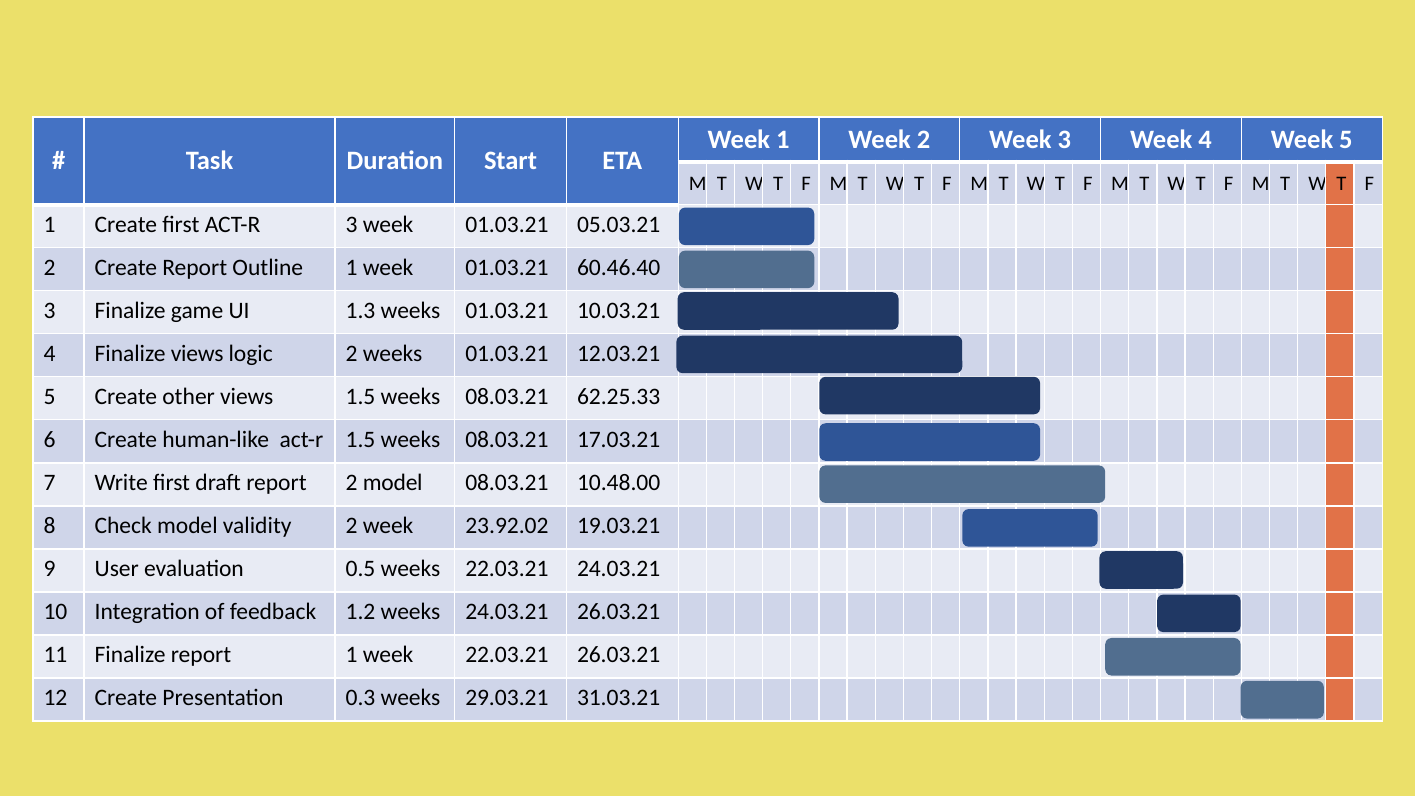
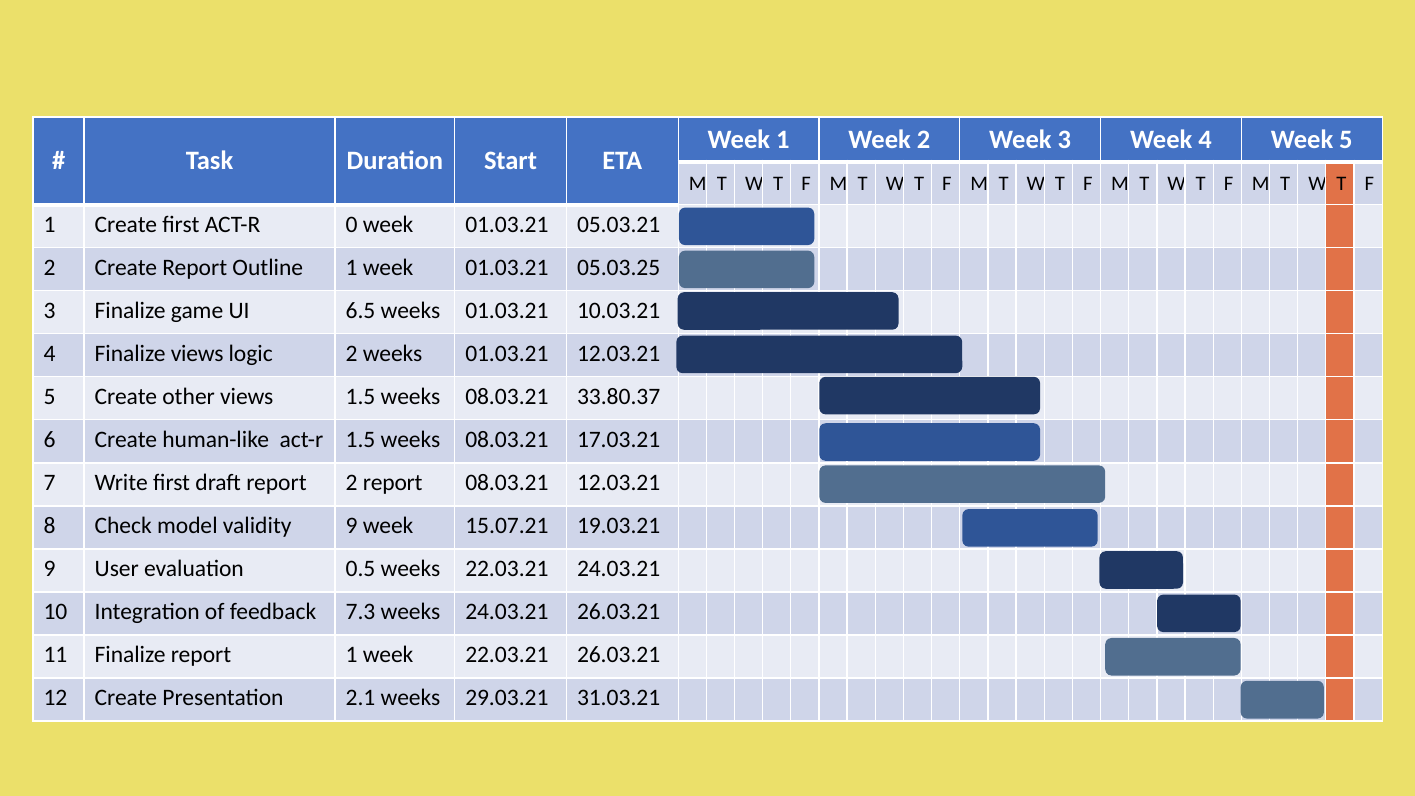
ACT-R 3: 3 -> 0 (352, 225)
60.46.40: 60.46.40 -> 05.03.25 (619, 268)
1.3: 1.3 -> 6.5 (361, 311)
62.25.33: 62.25.33 -> 33.80.37 (619, 397)
2 model: model -> report (393, 483)
08.03.21 10.48.00: 10.48.00 -> 12.03.21 (619, 483)
validity 2: 2 -> 9 (352, 526)
23.92.02: 23.92.02 -> 15.07.21 (507, 526)
1.2: 1.2 -> 7.3 (361, 612)
0.3: 0.3 -> 2.1 (361, 698)
